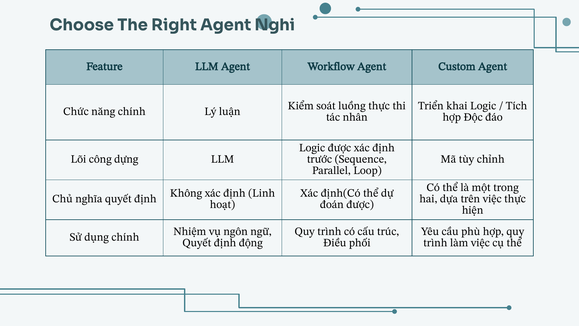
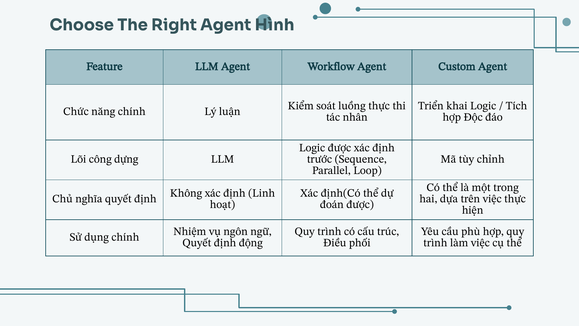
Nghi: Nghi -> Hình (275, 25)
